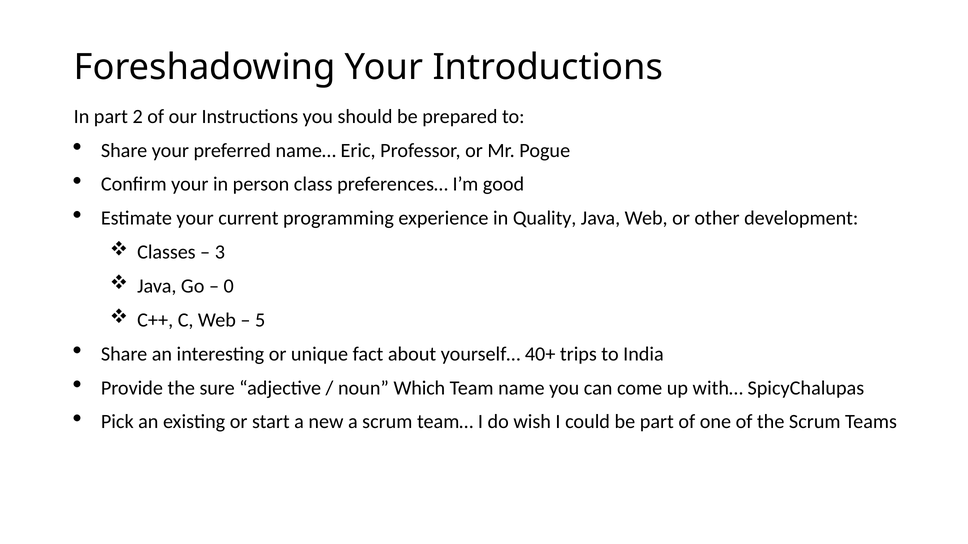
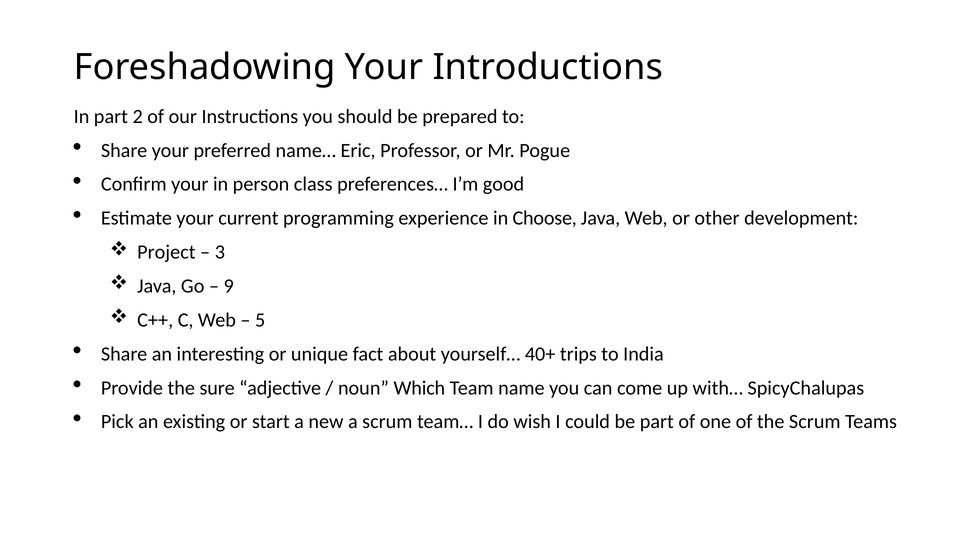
Quality: Quality -> Choose (545, 218)
Classes: Classes -> Project (166, 252)
0: 0 -> 9 (229, 286)
